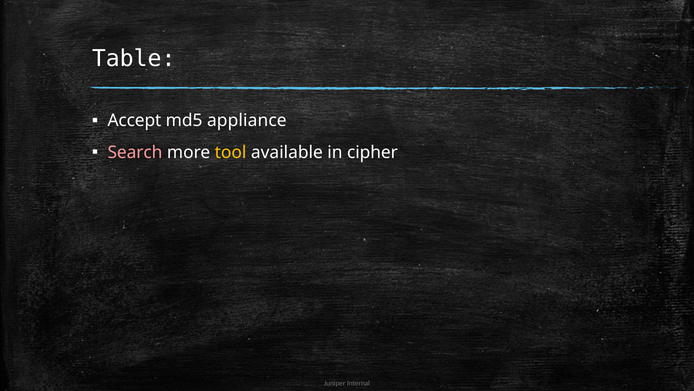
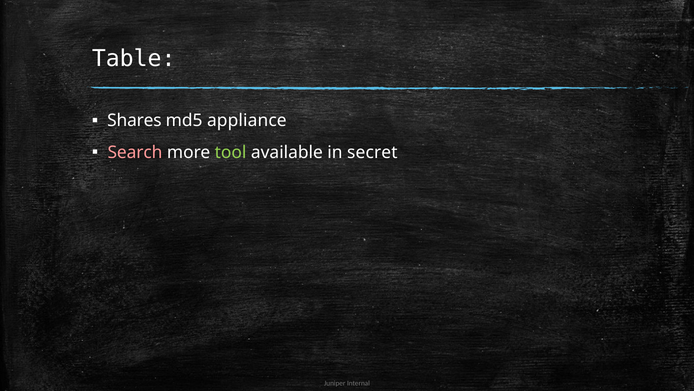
Accept: Accept -> Shares (134, 120)
tool colour: yellow -> light green (231, 152)
cipher: cipher -> secret (372, 152)
